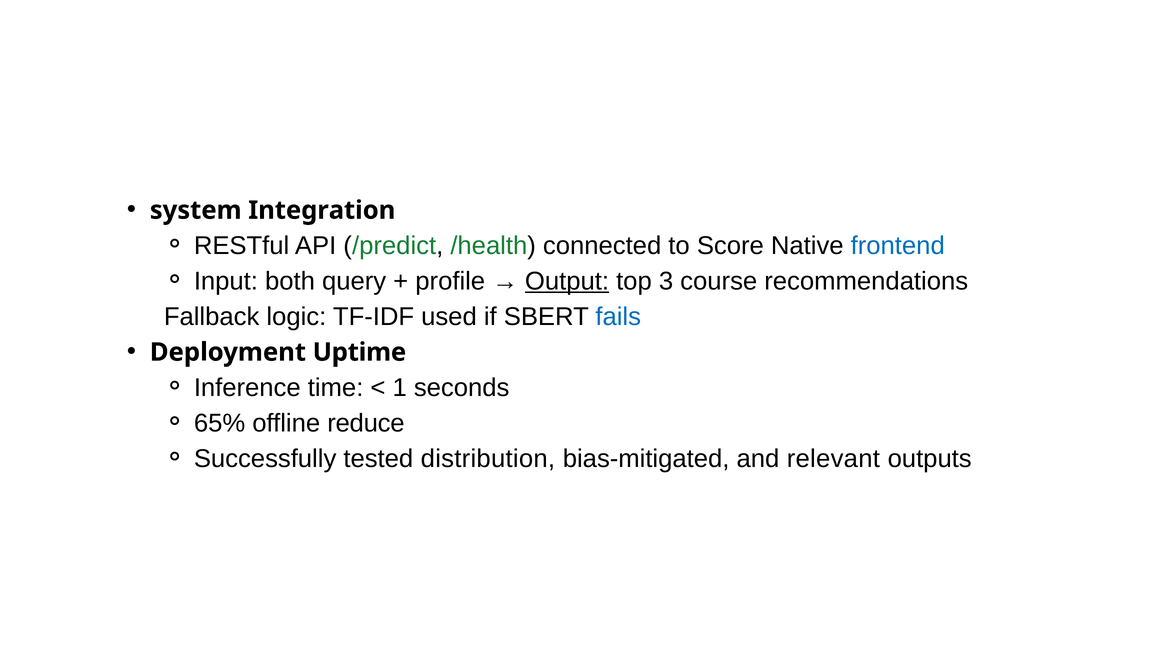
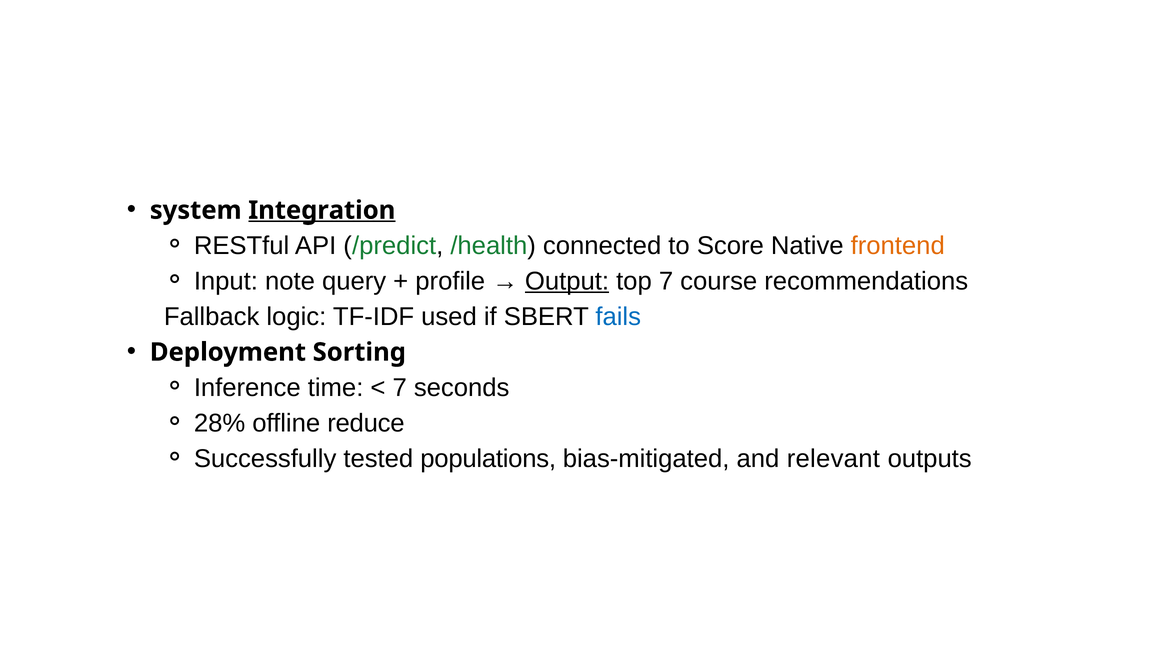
Integration underline: none -> present (322, 210)
frontend colour: blue -> orange (898, 246)
both: both -> note (290, 281)
top 3: 3 -> 7 (666, 281)
Uptime: Uptime -> Sorting (359, 352)
1: 1 -> 7 (400, 388)
65%: 65% -> 28% (220, 423)
distribution: distribution -> populations (488, 459)
